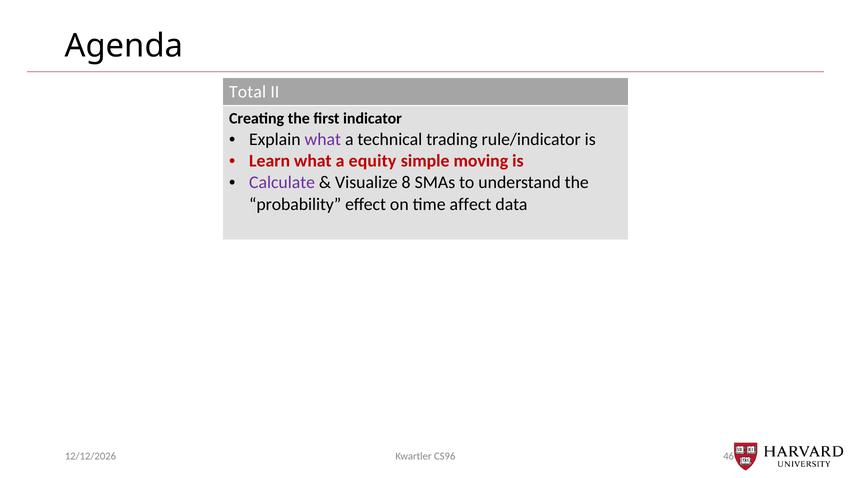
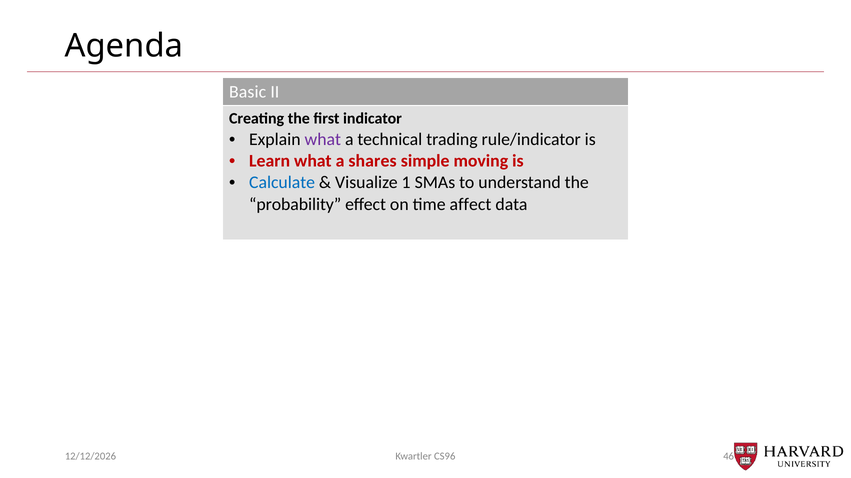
Total: Total -> Basic (248, 92)
equity: equity -> shares (373, 161)
Calculate colour: purple -> blue (282, 183)
8: 8 -> 1 (406, 183)
